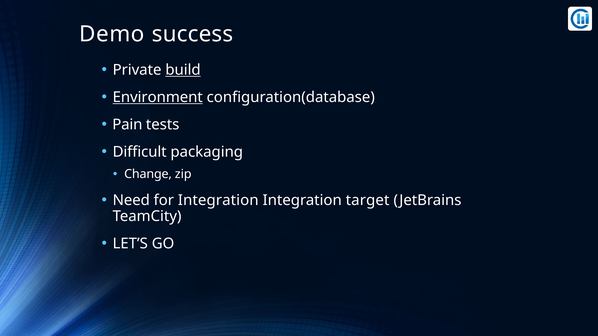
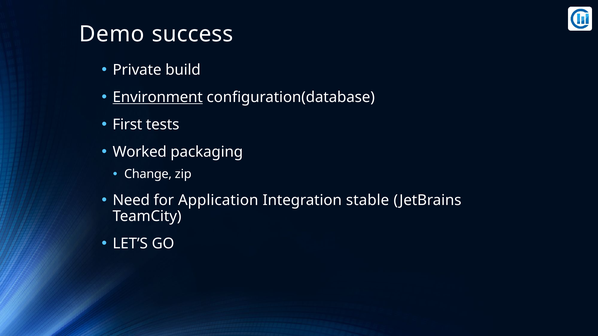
build underline: present -> none (183, 70)
Pain: Pain -> First (127, 125)
Difficult: Difficult -> Worked (140, 152)
for Integration: Integration -> Application (218, 200)
target: target -> stable (368, 200)
